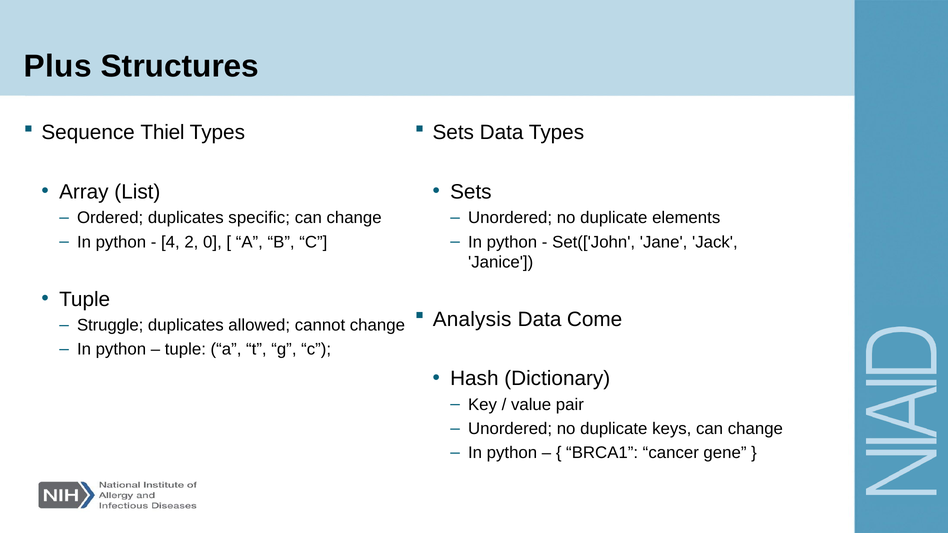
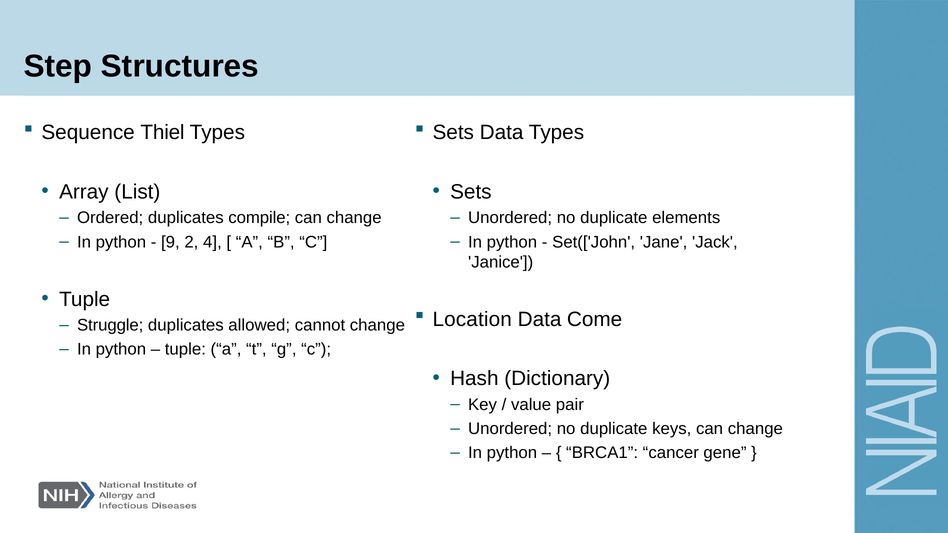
Plus: Plus -> Step (58, 66)
specific: specific -> compile (259, 218)
4: 4 -> 9 (170, 242)
0: 0 -> 4 (212, 242)
Analysis: Analysis -> Location (472, 319)
